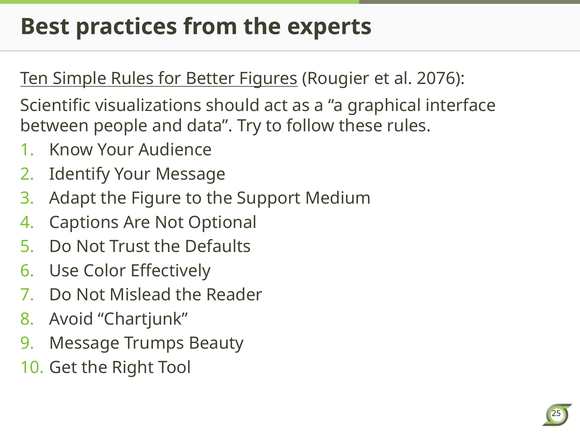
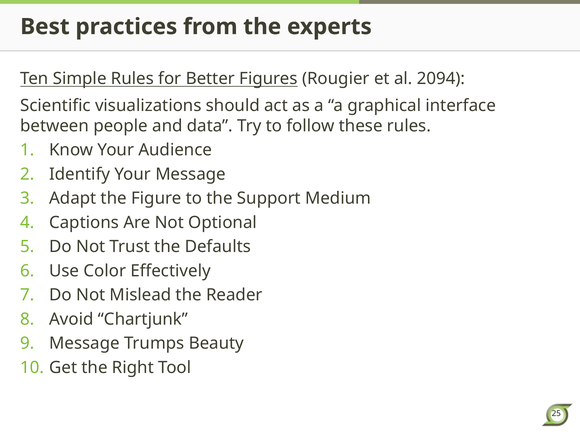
2076: 2076 -> 2094 (441, 79)
